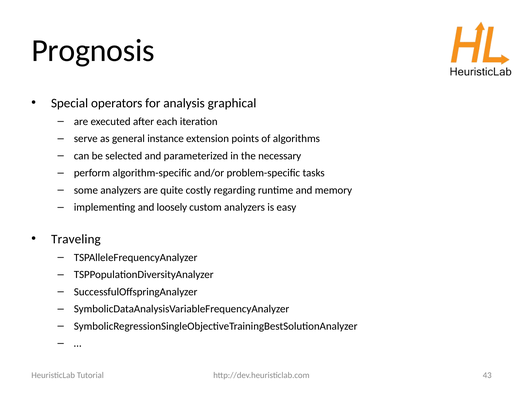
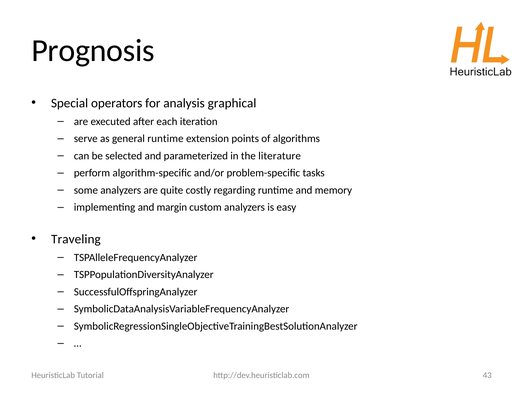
general instance: instance -> runtime (165, 138)
necessary: necessary -> literature (280, 156)
loosely: loosely -> margin (172, 207)
